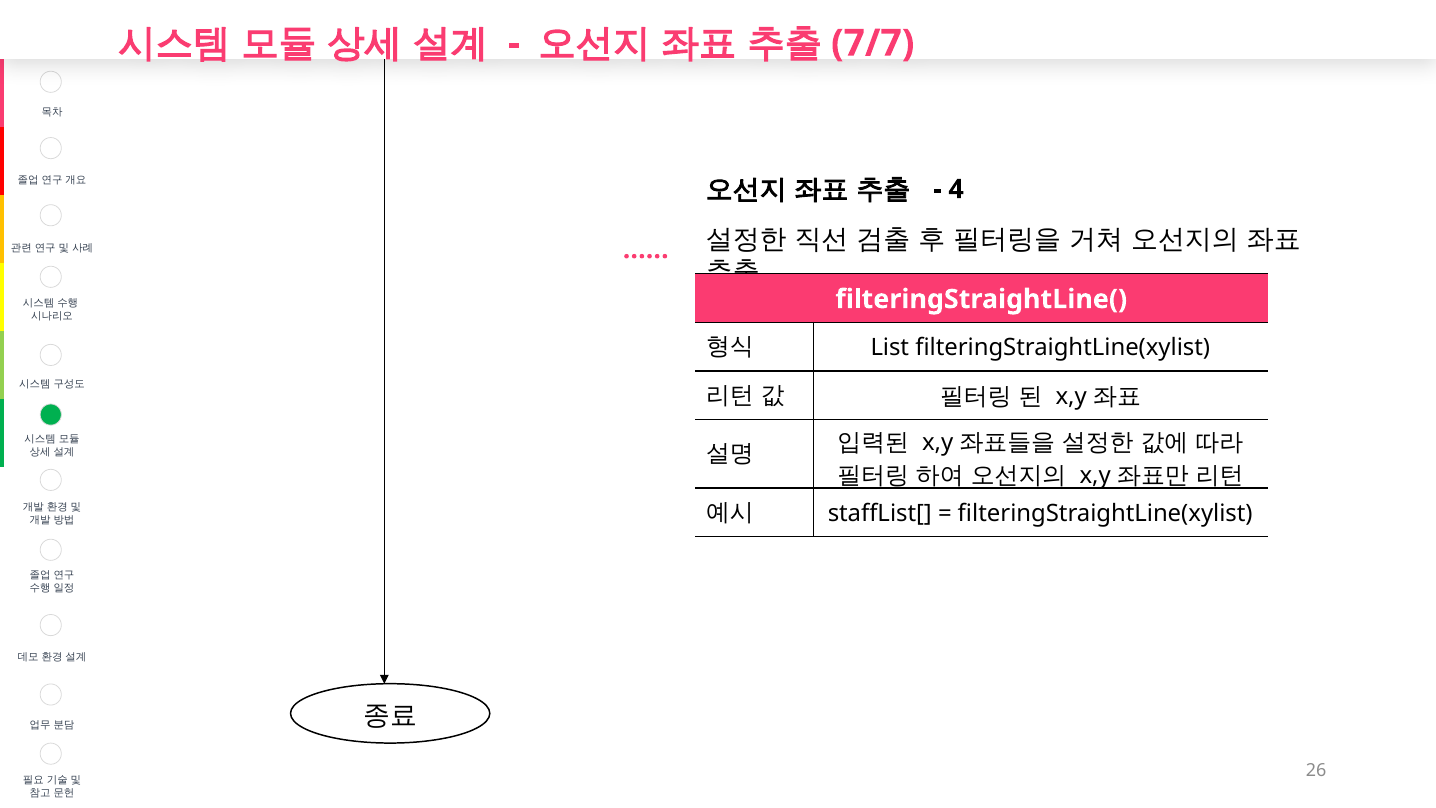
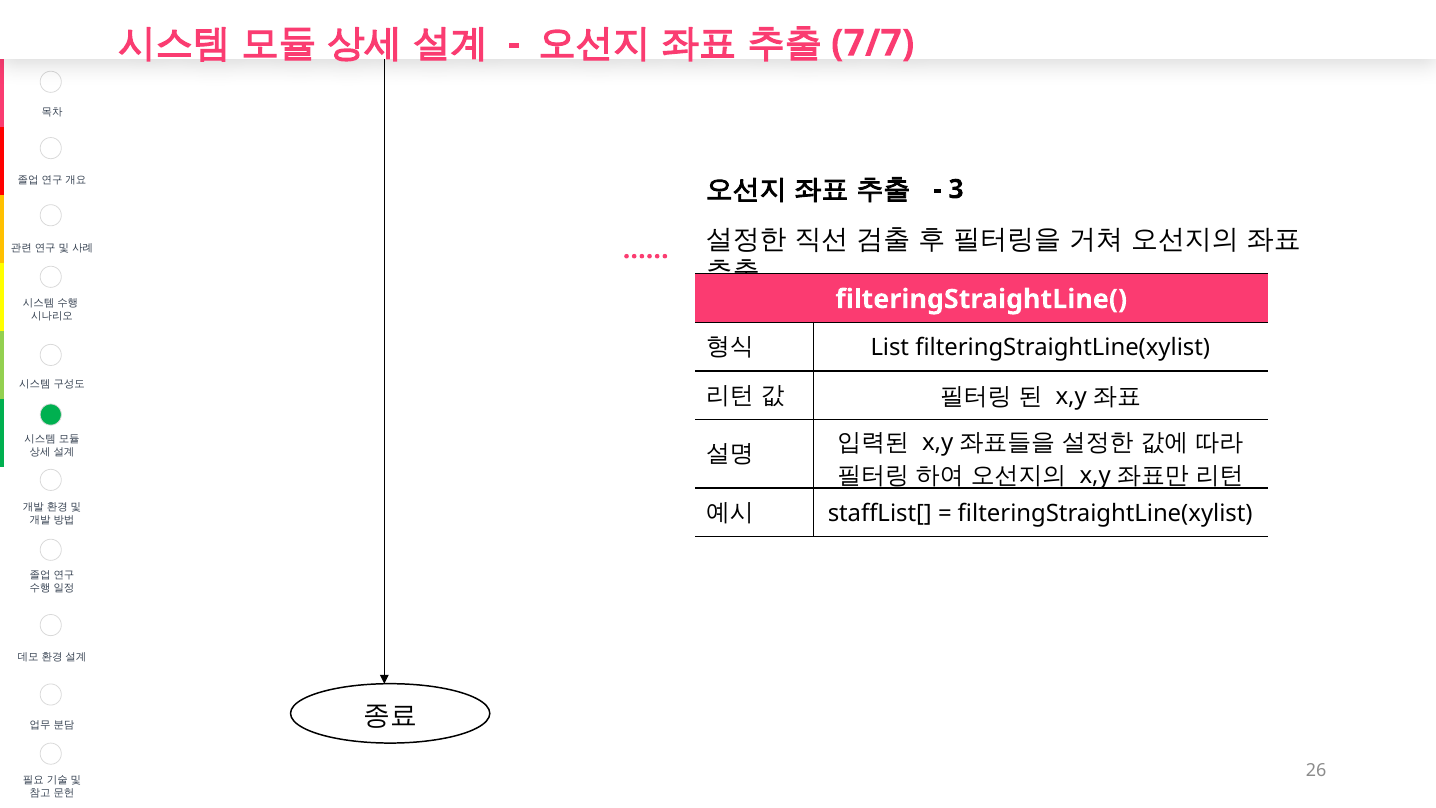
4: 4 -> 3 (956, 189)
